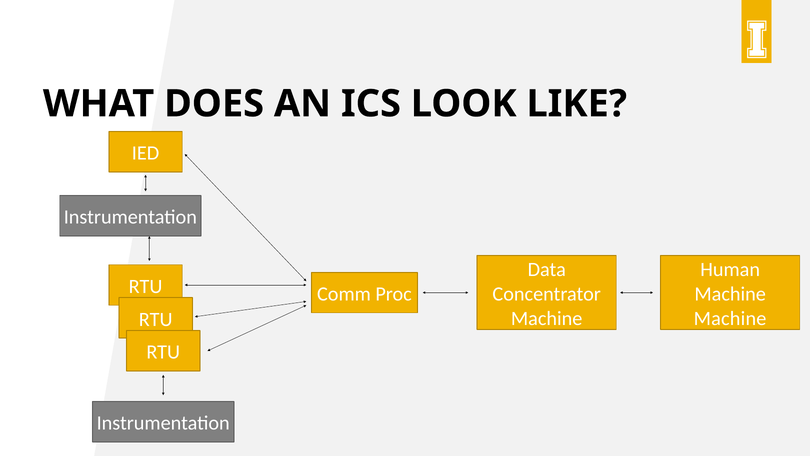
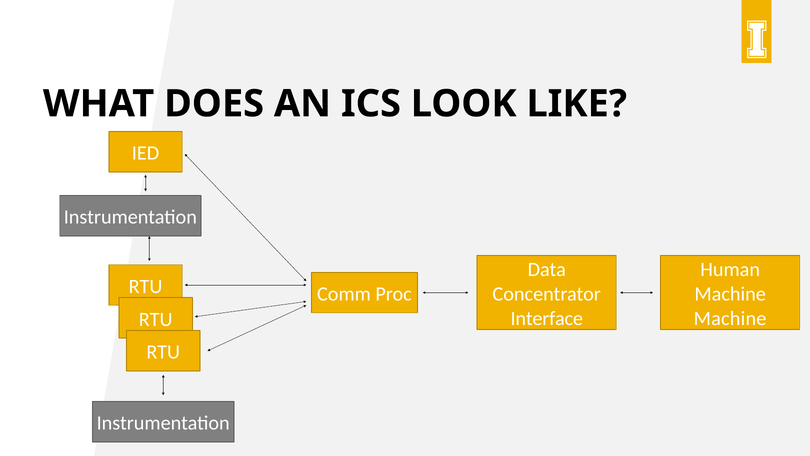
Machine: Machine -> Interface (547, 318)
